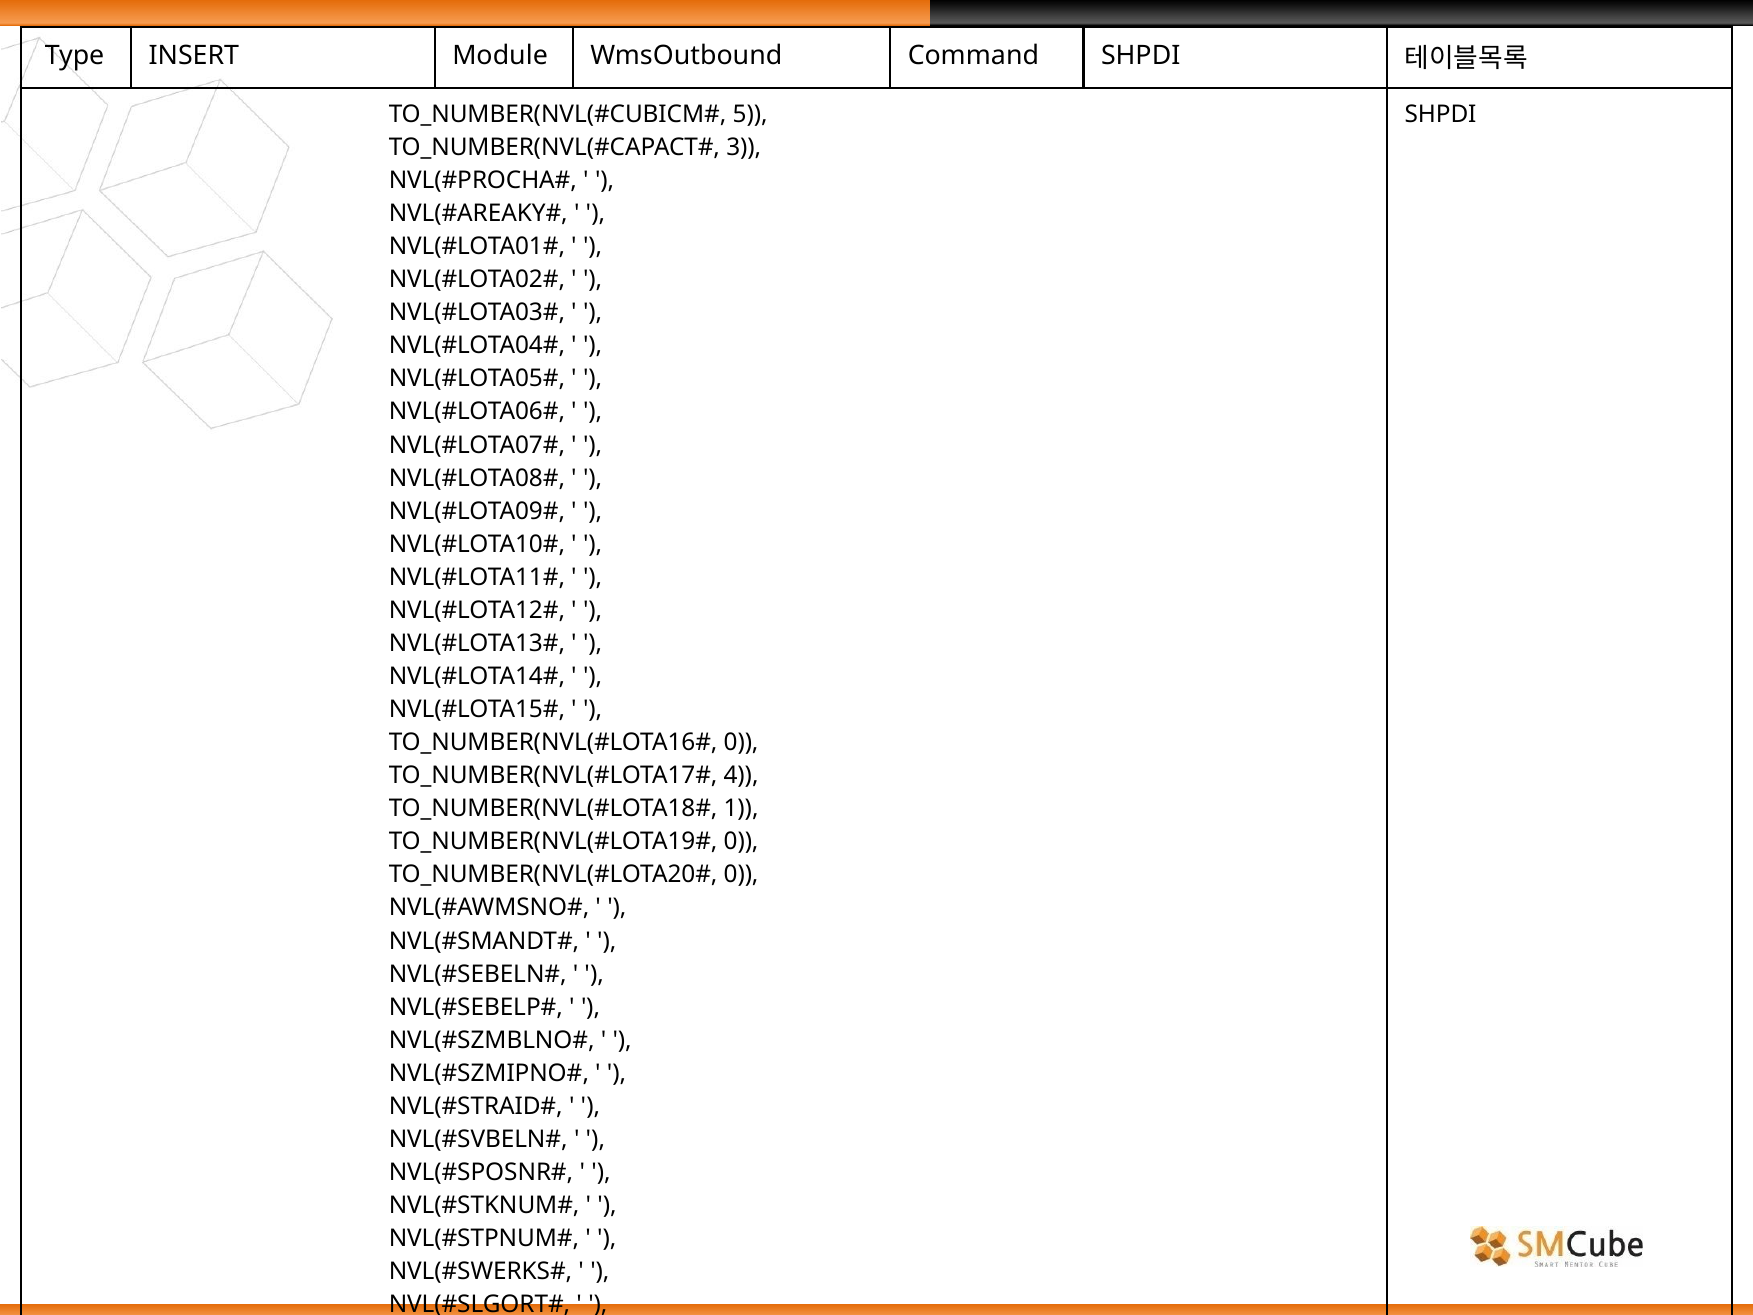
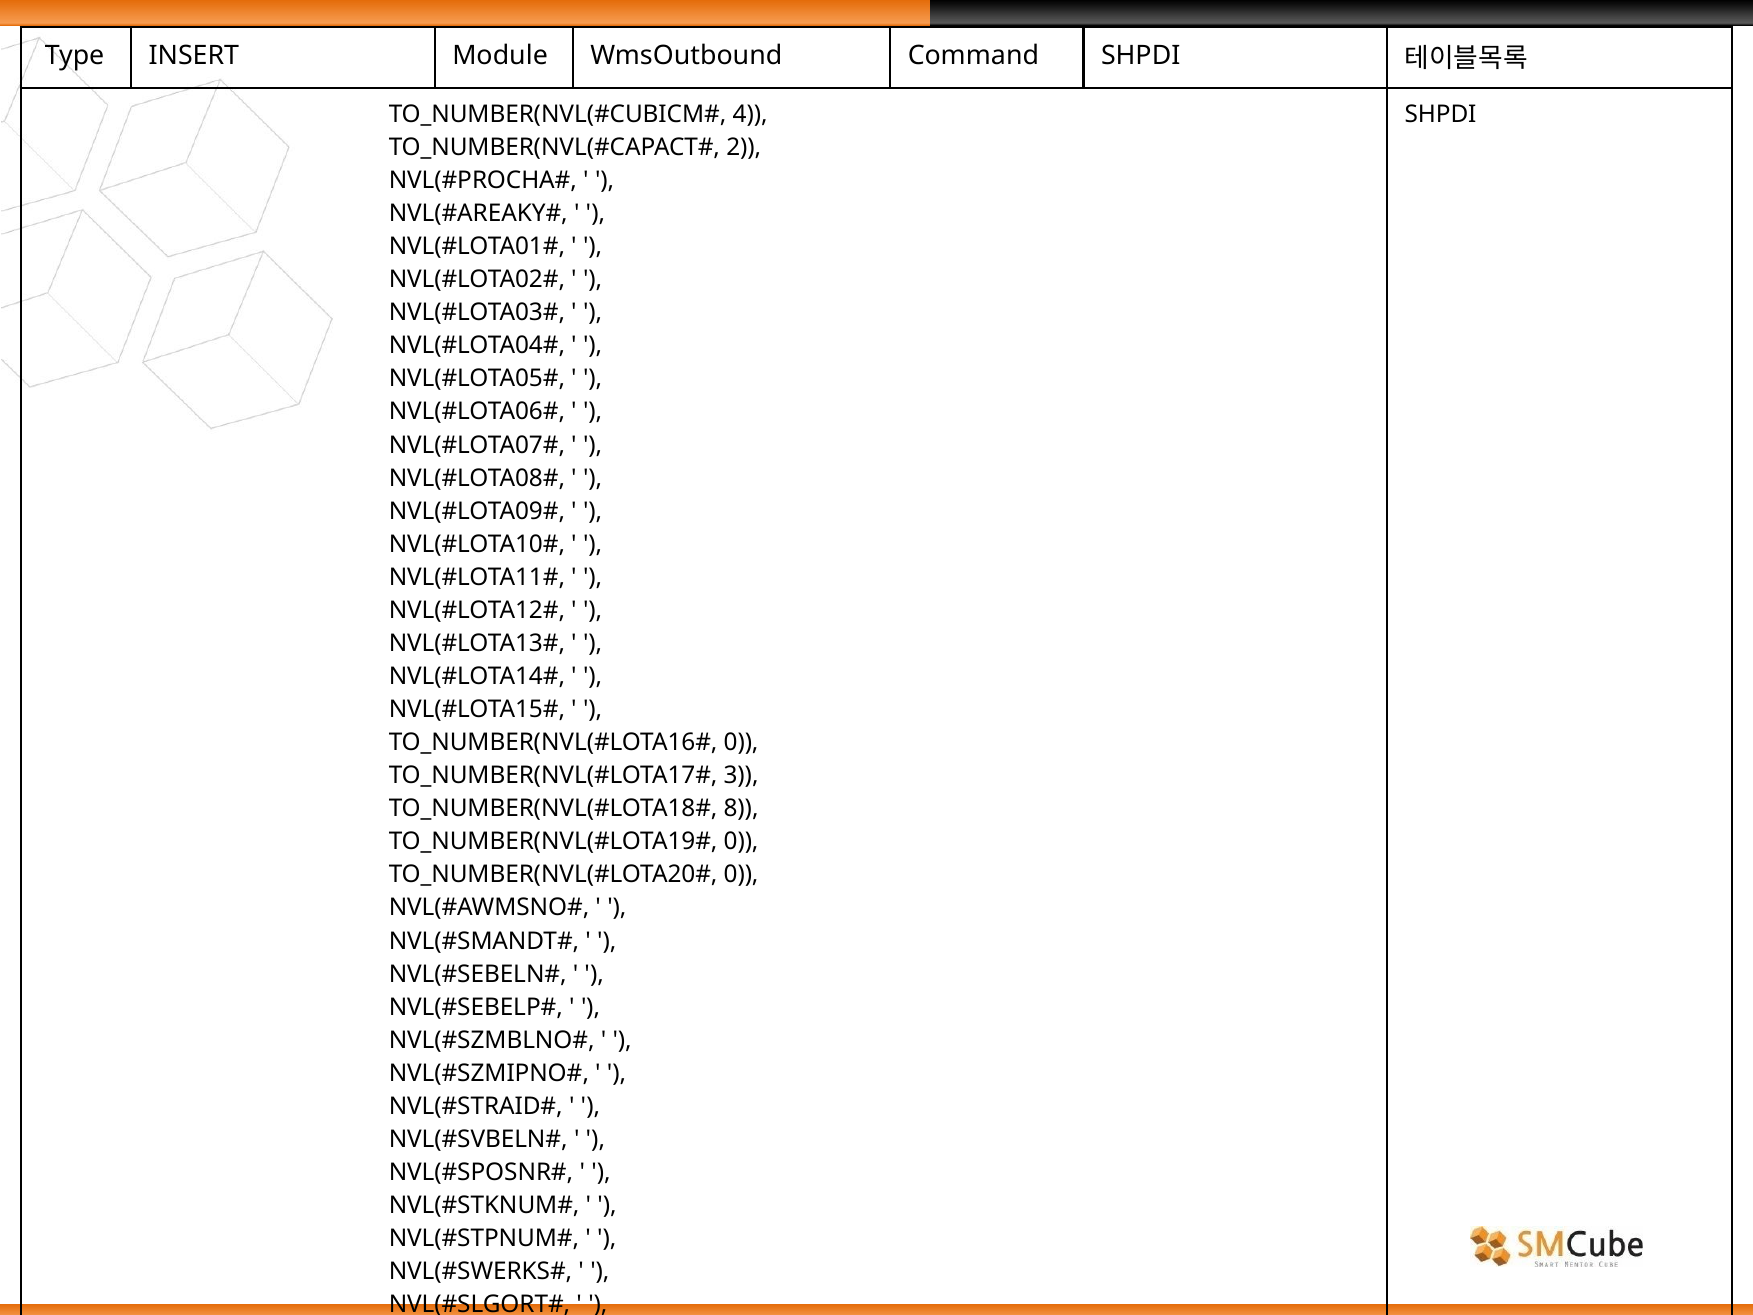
5: 5 -> 4 (750, 114)
3: 3 -> 2 (744, 147)
4: 4 -> 3 (741, 775)
1: 1 -> 8 (741, 809)
